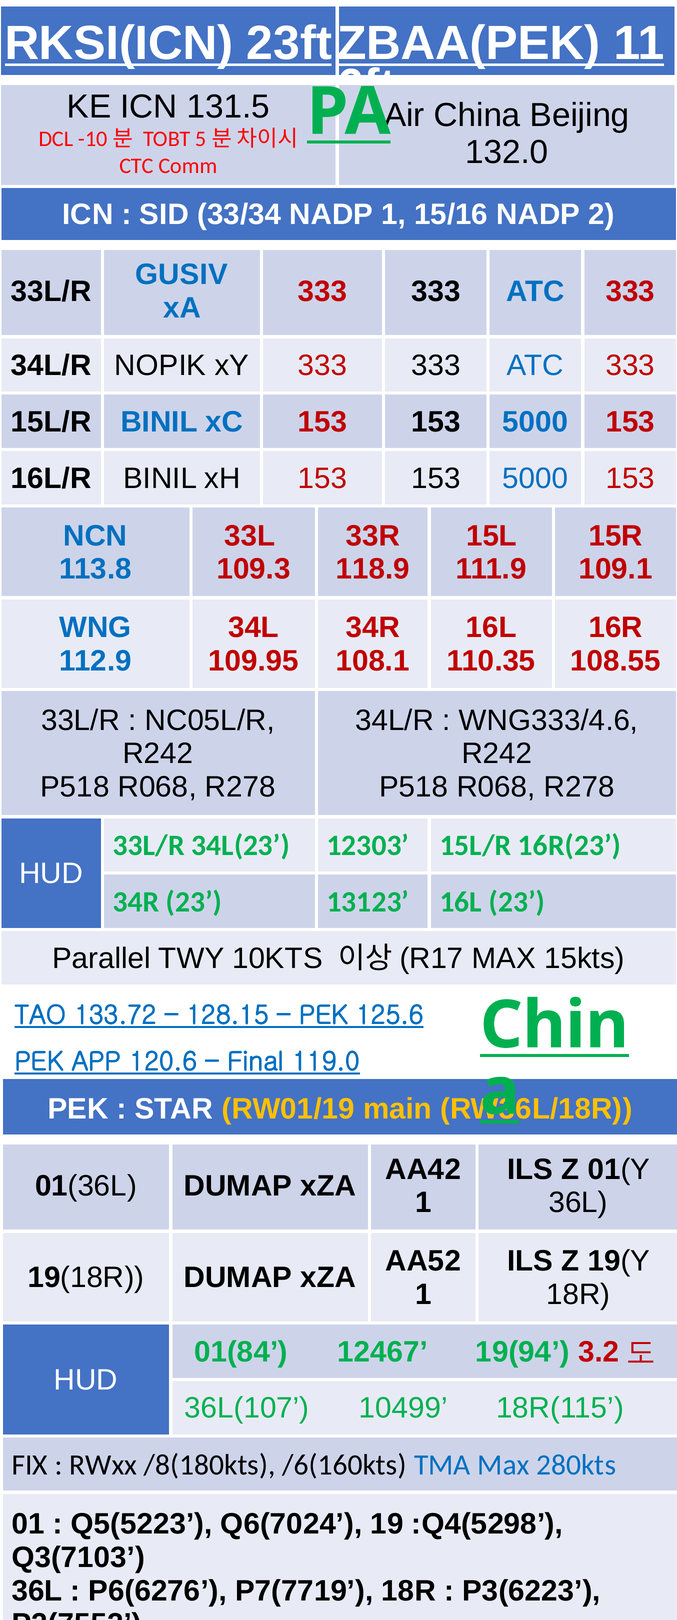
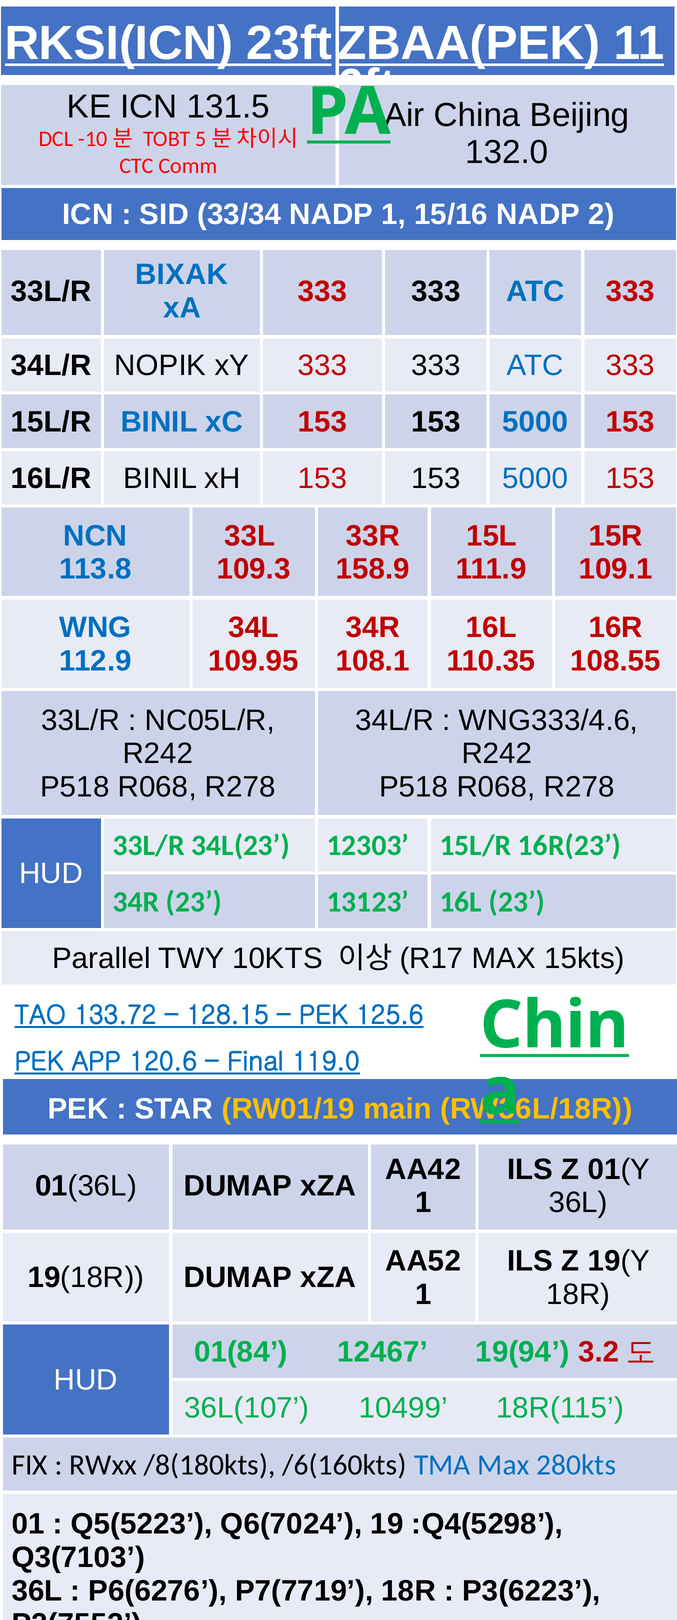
GUSIV: GUSIV -> BIXAK (182, 275)
118.9: 118.9 -> 158.9 (373, 569)
